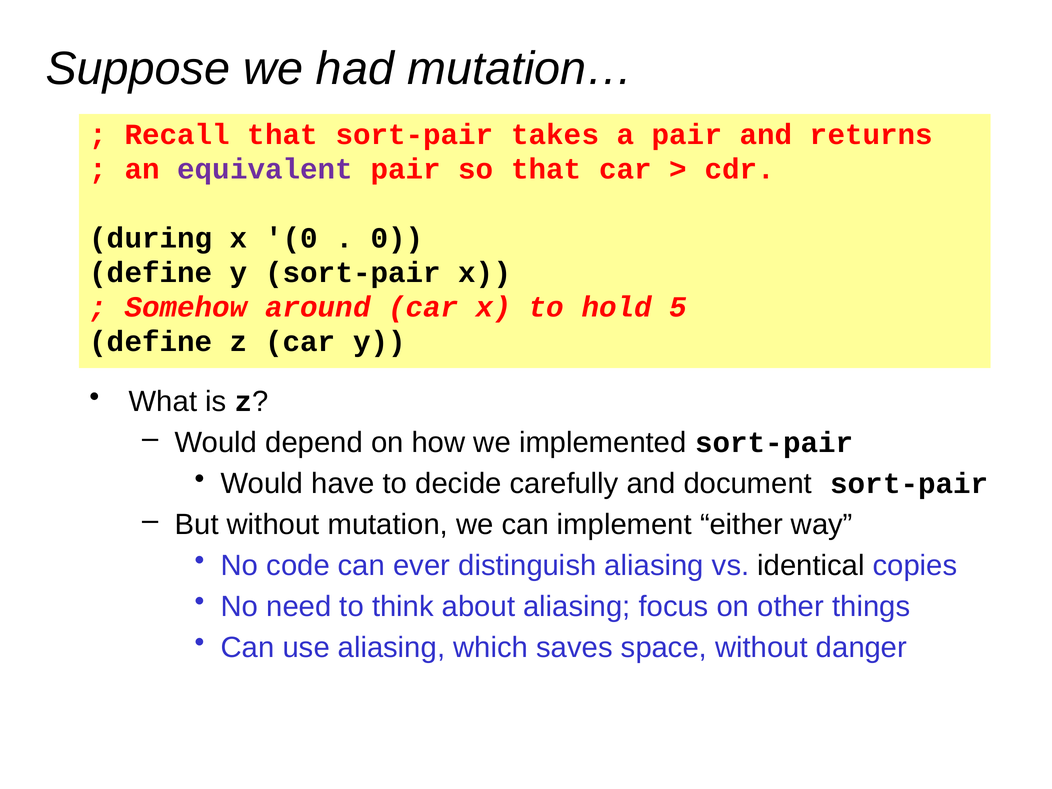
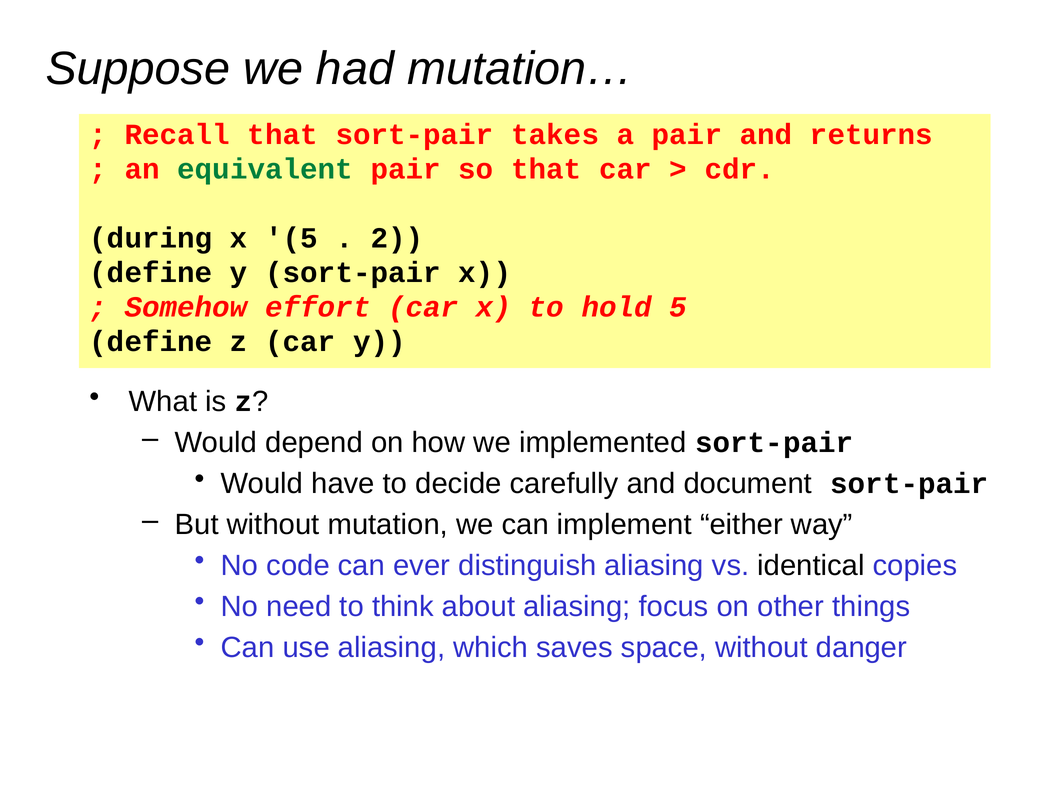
equivalent colour: purple -> green (265, 169)
x 0: 0 -> 5 (292, 238)
0: 0 -> 2 (397, 238)
around: around -> effort (318, 307)
